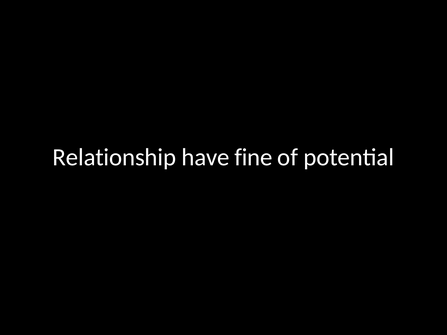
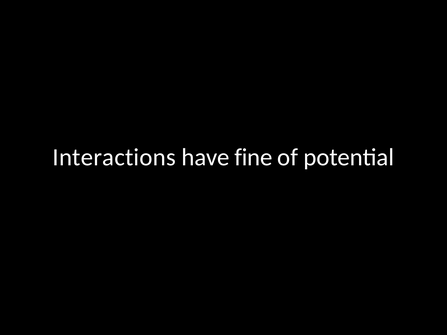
Relationship: Relationship -> Interactions (114, 157)
